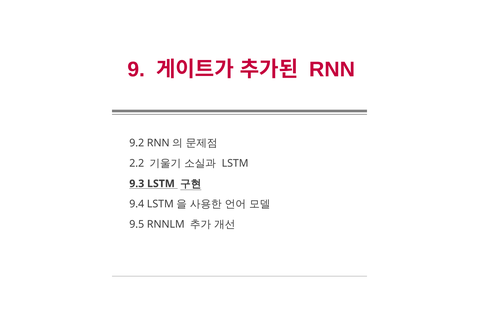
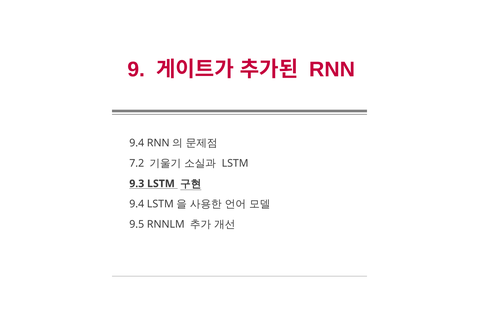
9.2: 9.2 -> 9.4 (137, 143)
2.2: 2.2 -> 7.2 (137, 163)
